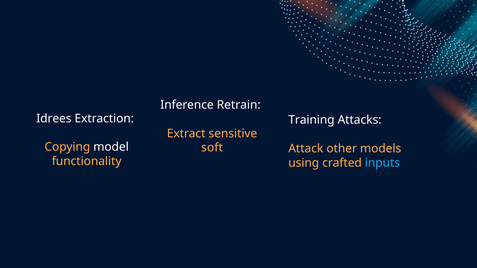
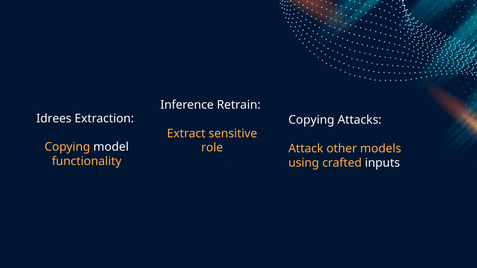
Training: Training -> Copying (311, 120)
soft: soft -> role (212, 148)
inputs colour: light blue -> white (382, 163)
